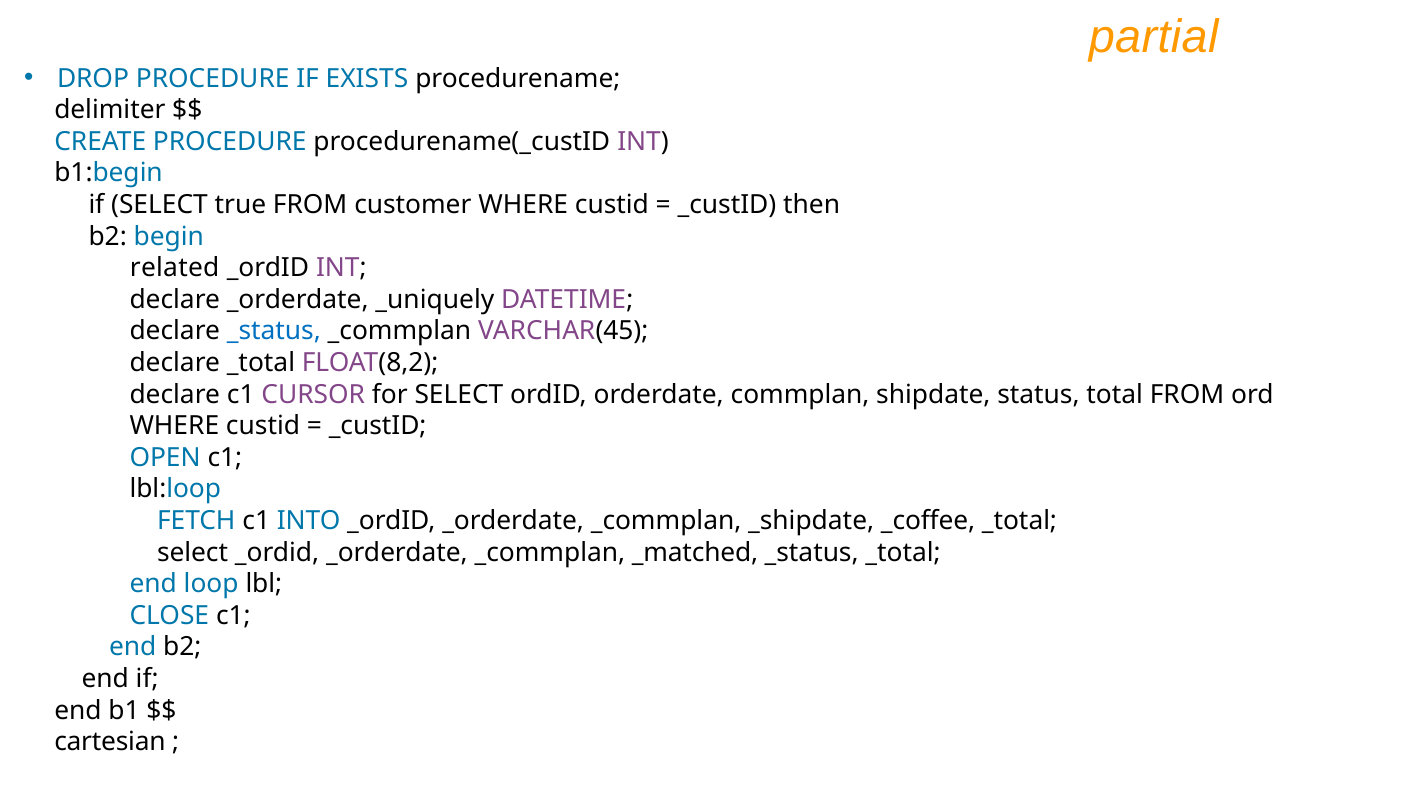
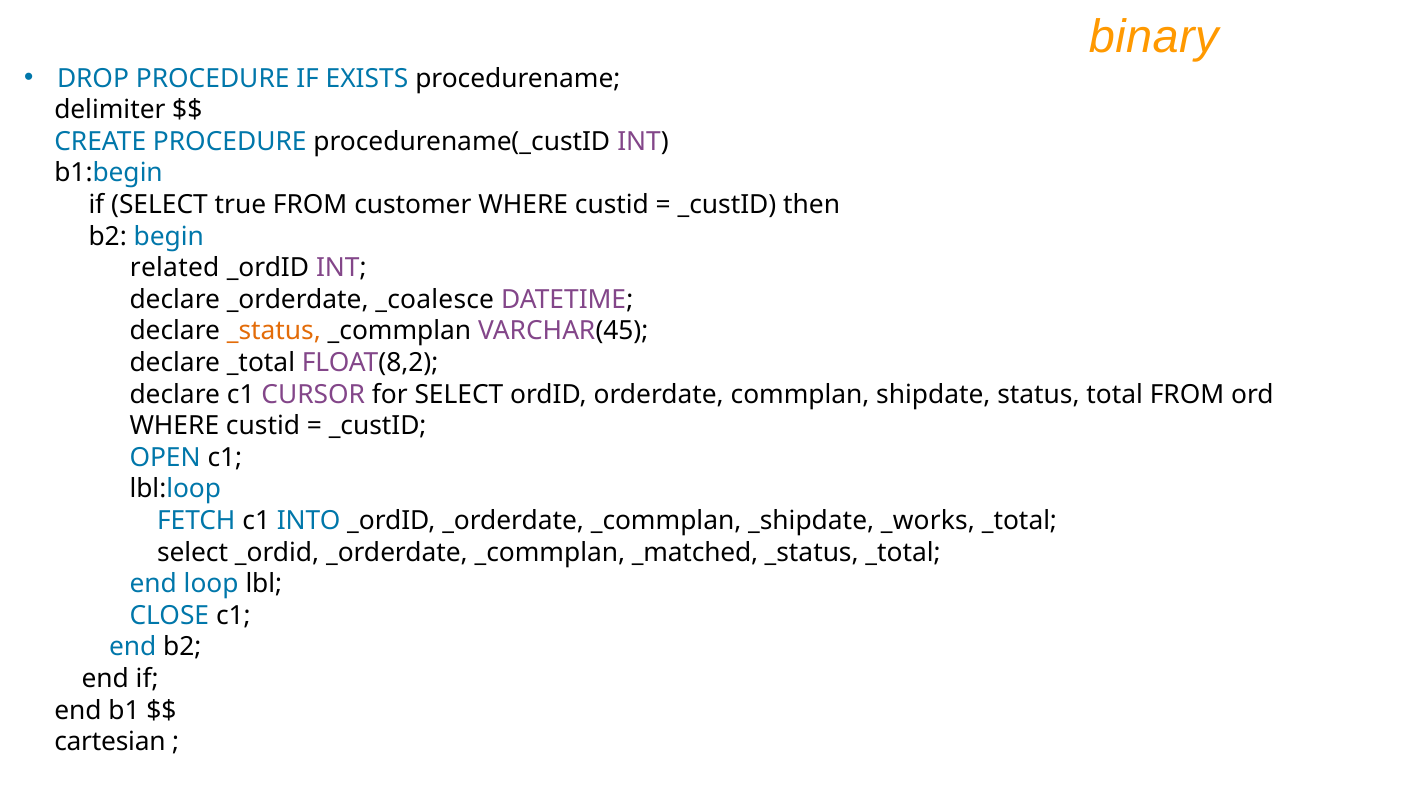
partial: partial -> binary (1154, 37)
_uniquely: _uniquely -> _coalesce (435, 300)
_status colour: blue -> orange (274, 331)
_coffee: _coffee -> _works (928, 521)
